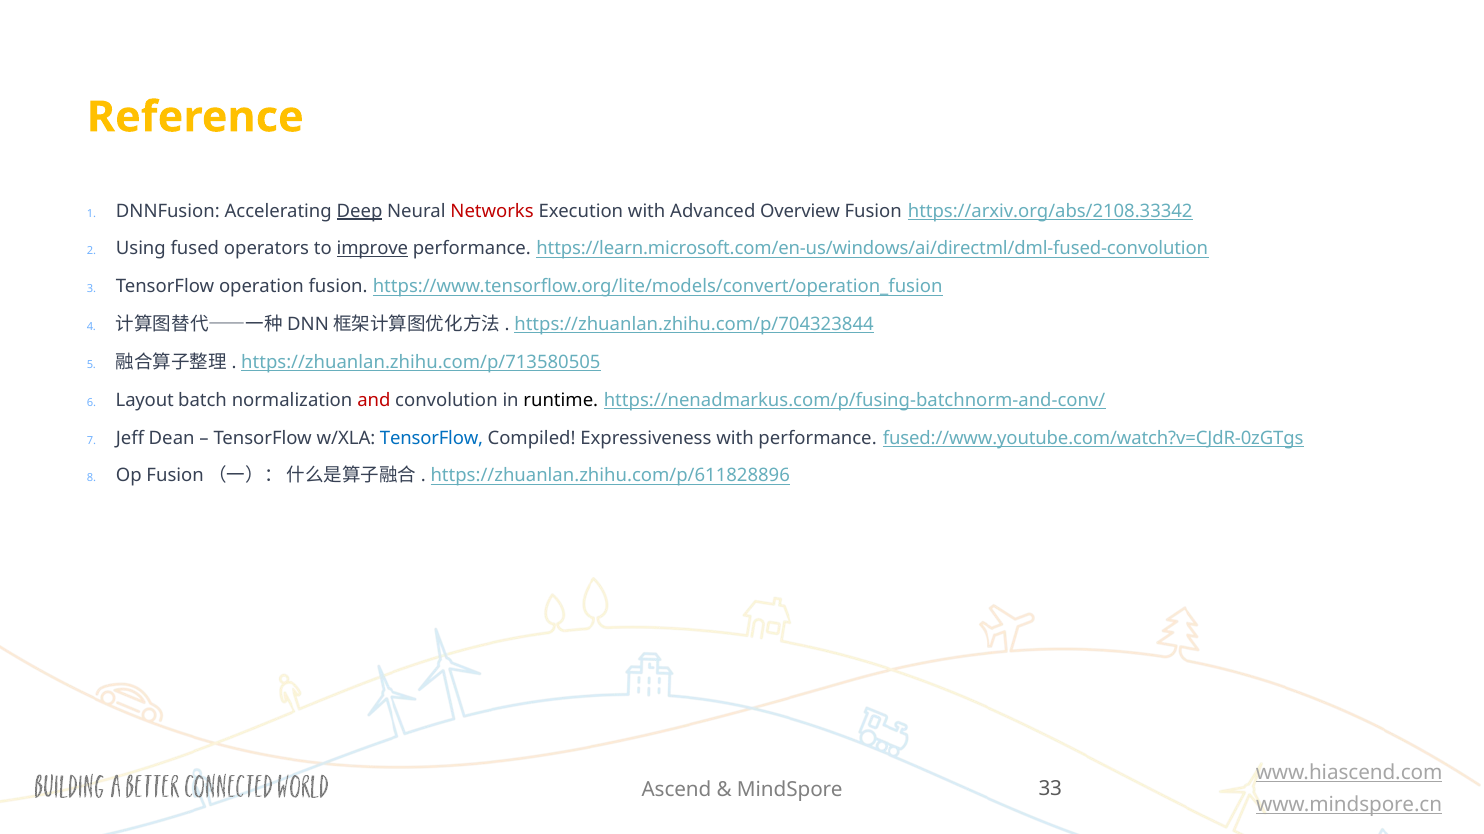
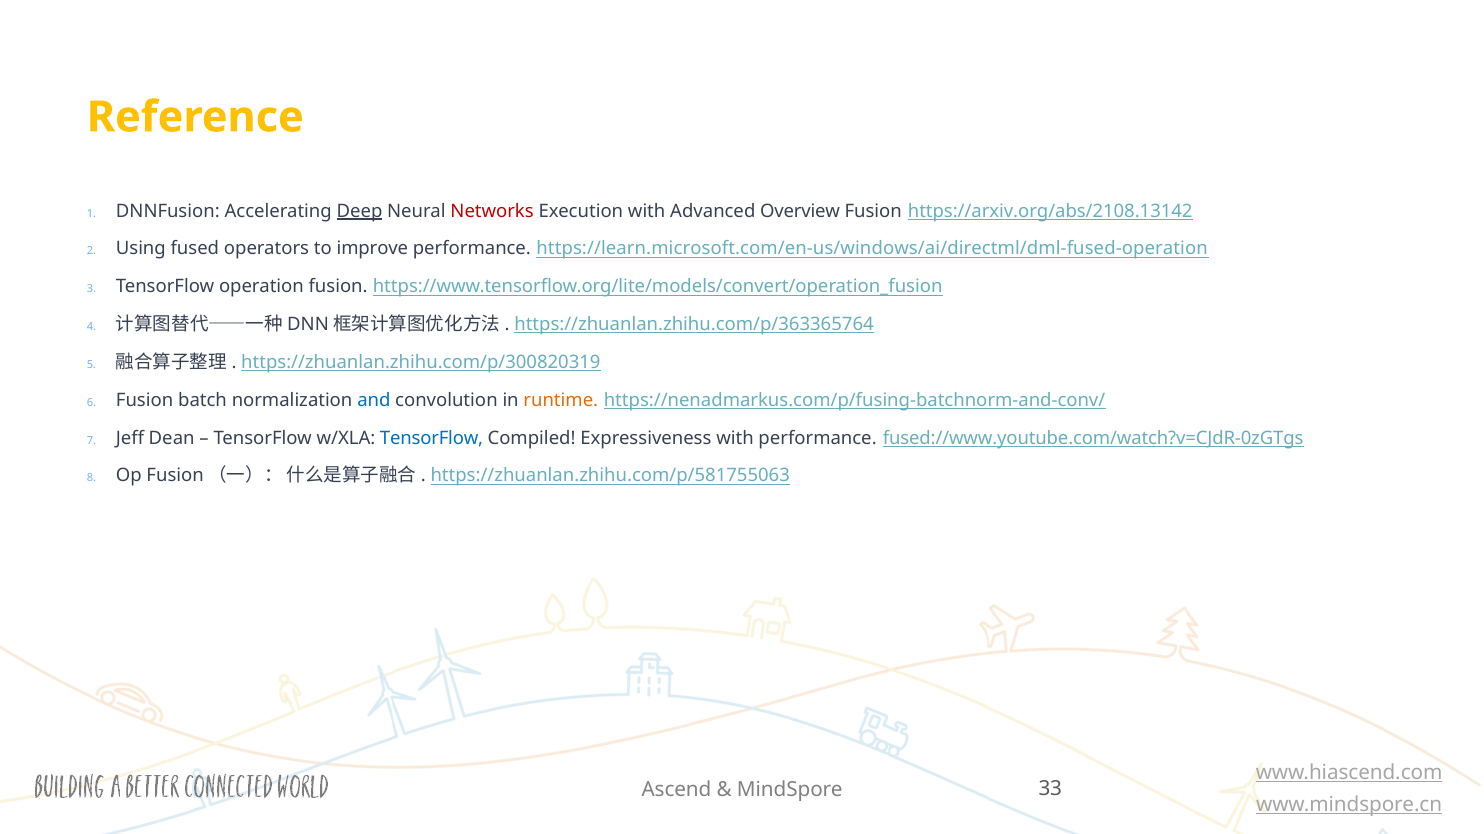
https://arxiv.org/abs/2108.33342: https://arxiv.org/abs/2108.33342 -> https://arxiv.org/abs/2108.13142 (1050, 211)
improve underline: present -> none (372, 249)
https://learn.microsoft.com/en-us/windows/ai/directml/dml-fused-convolution: https://learn.microsoft.com/en-us/windows/ai/directml/dml-fused-convolution -> https://learn.microsoft.com/en-us/windows/ai/directml/dml-fused-operation (872, 249)
https://zhuanlan.zhihu.com/p/704323844: https://zhuanlan.zhihu.com/p/704323844 -> https://zhuanlan.zhihu.com/p/363365764 (694, 325)
https://zhuanlan.zhihu.com/p/713580505: https://zhuanlan.zhihu.com/p/713580505 -> https://zhuanlan.zhihu.com/p/300820319 (421, 363)
Layout: Layout -> Fusion (145, 400)
and colour: red -> blue (374, 400)
runtime colour: black -> orange (561, 400)
https://zhuanlan.zhihu.com/p/611828896: https://zhuanlan.zhihu.com/p/611828896 -> https://zhuanlan.zhihu.com/p/581755063 (610, 476)
